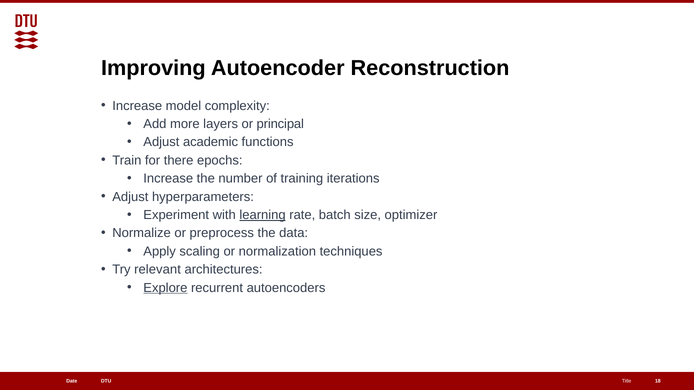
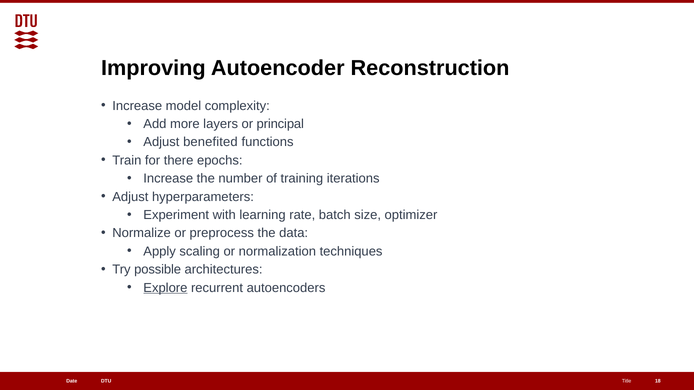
academic: academic -> benefited (210, 142)
learning underline: present -> none (263, 215)
relevant: relevant -> possible (158, 270)
